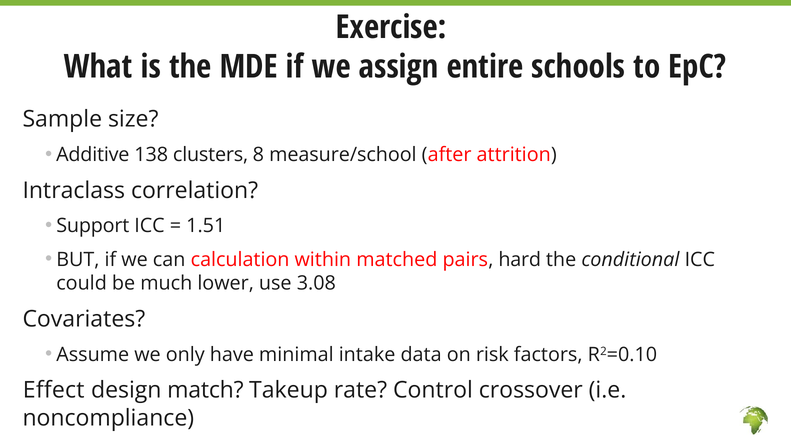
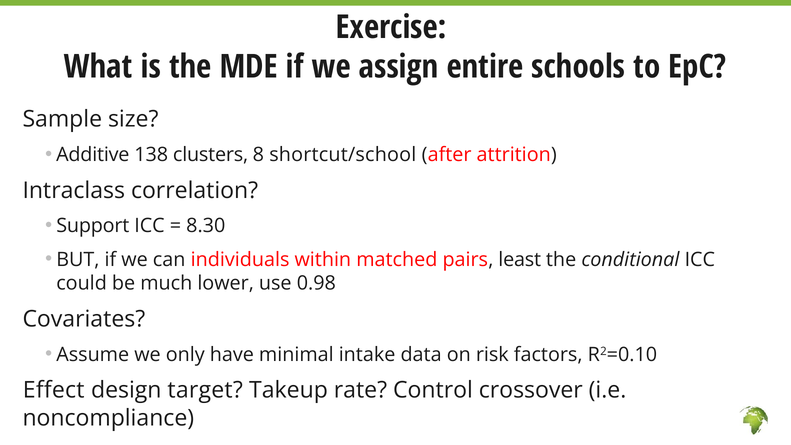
measure/school: measure/school -> shortcut/school (343, 155)
1.51: 1.51 -> 8.30 (206, 226)
calculation: calculation -> individuals (240, 259)
hard: hard -> least (520, 259)
3.08: 3.08 -> 0.98 (316, 283)
match: match -> target (205, 390)
